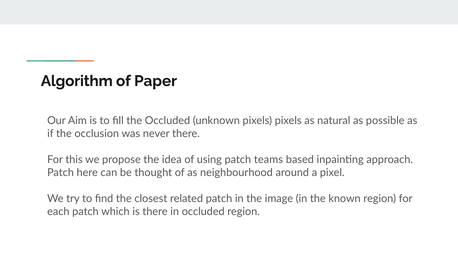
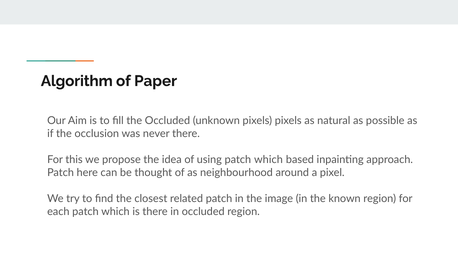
using patch teams: teams -> which (268, 159)
